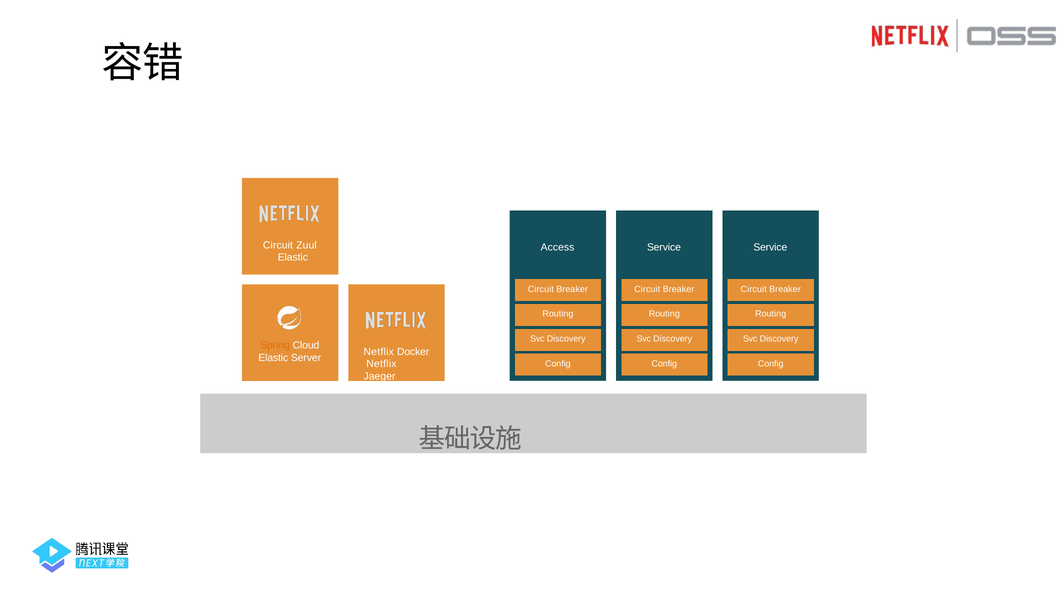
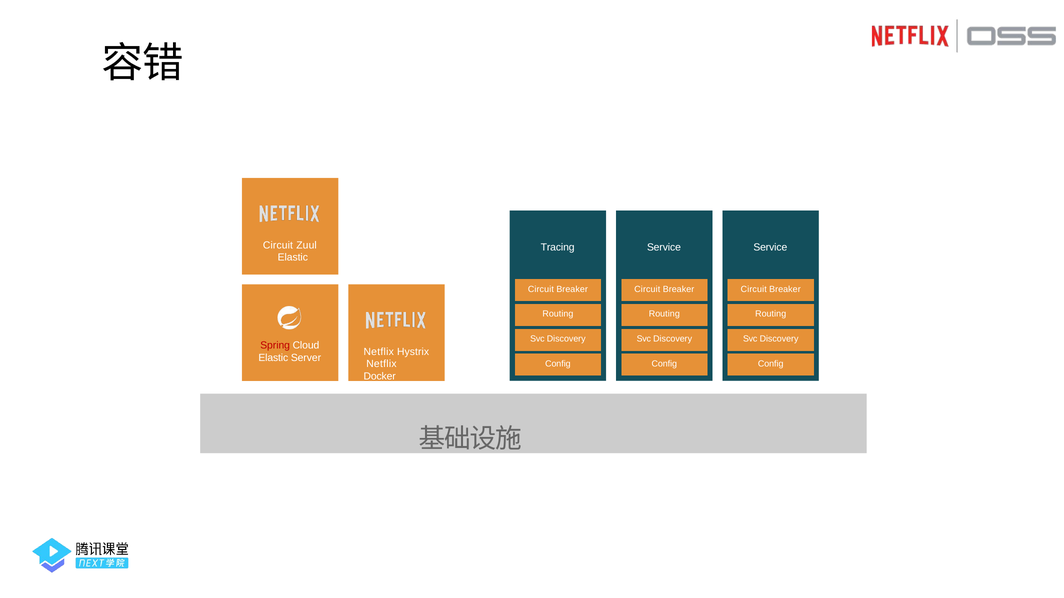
Access: Access -> Tracing (558, 248)
Spring colour: orange -> red (275, 346)
Docker: Docker -> Hystrix (413, 352)
Jaeger: Jaeger -> Docker (380, 377)
